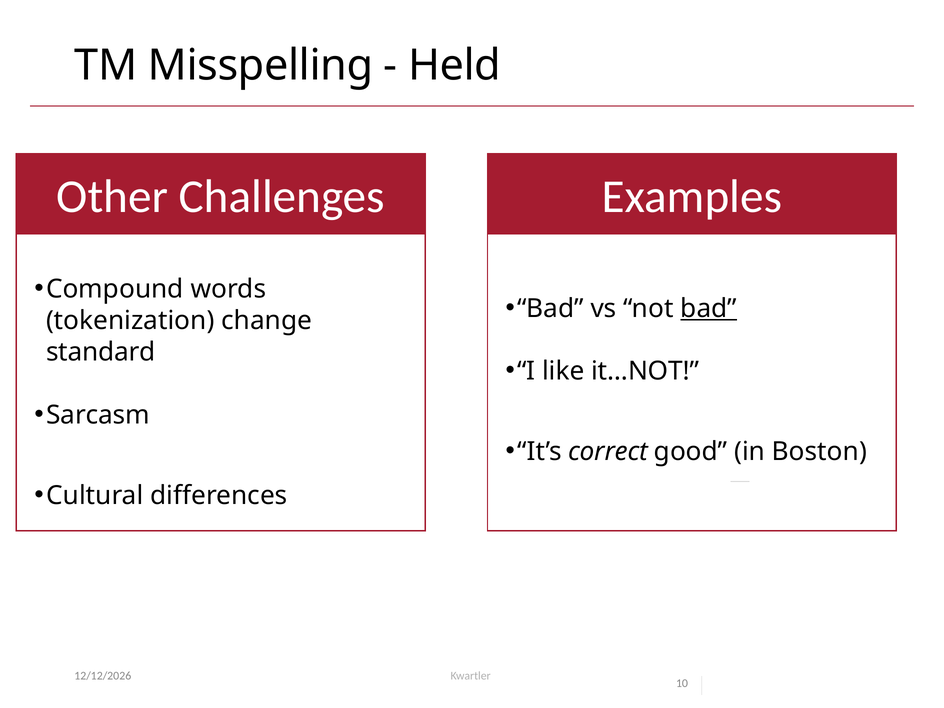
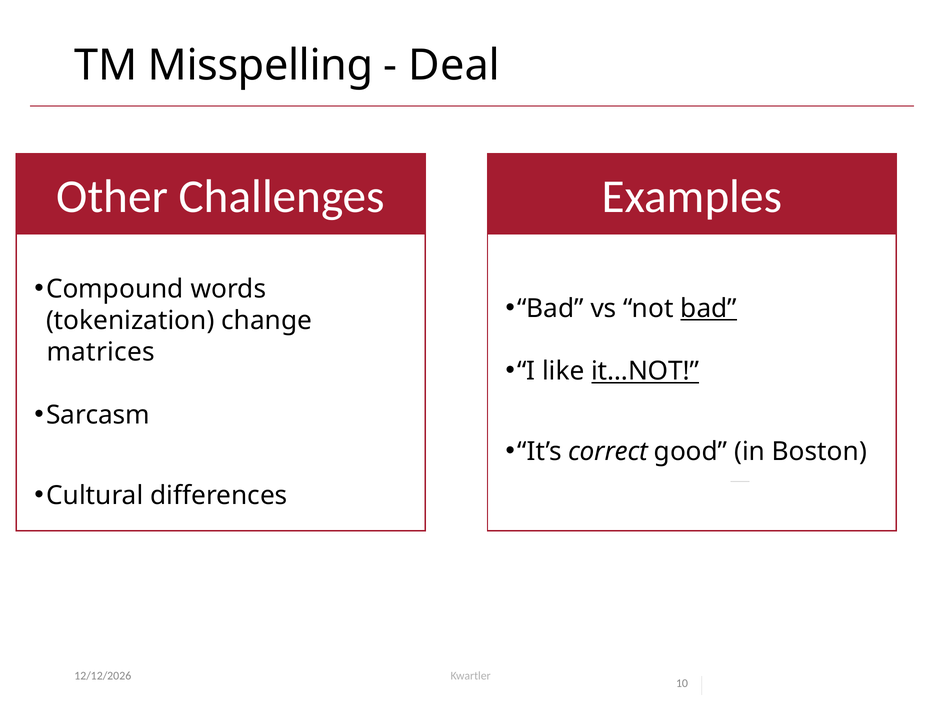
Held: Held -> Deal (454, 65)
standard: standard -> matrices (101, 352)
it…NOT underline: none -> present (645, 371)
